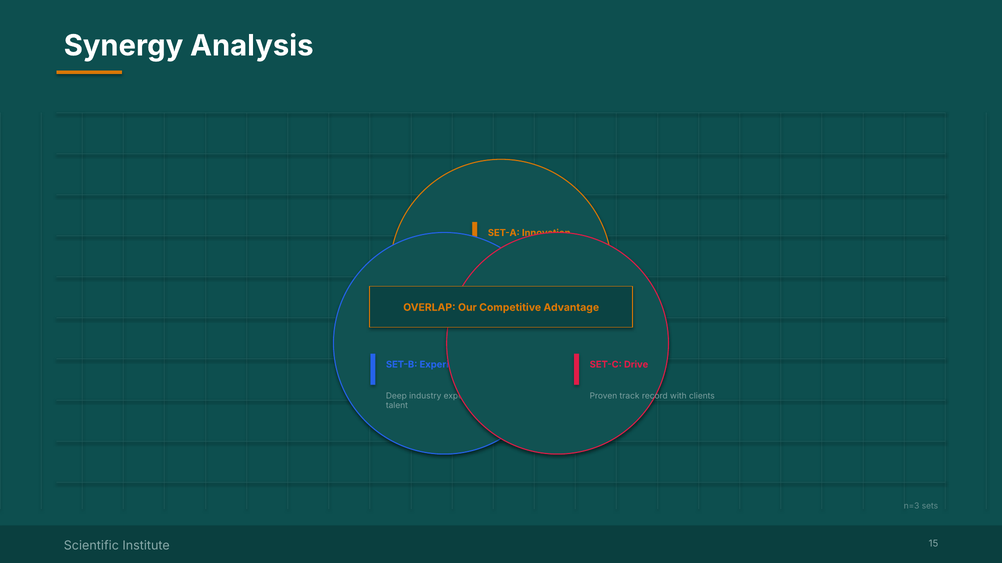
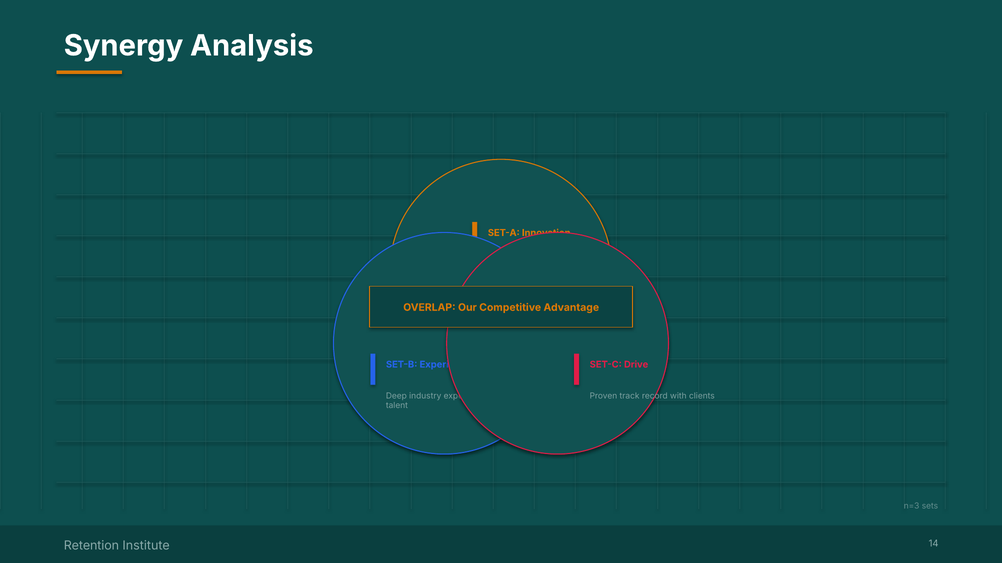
Scientific: Scientific -> Retention (91, 546)
15: 15 -> 14 (934, 544)
